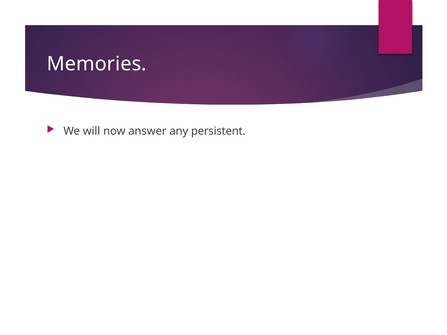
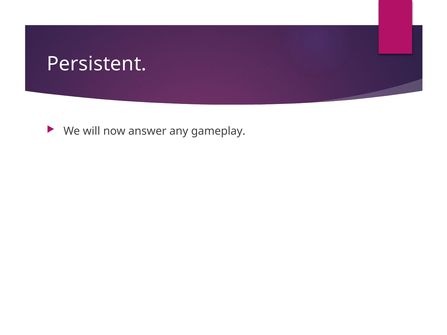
Memories: Memories -> Persistent (97, 64)
persistent: persistent -> gameplay (218, 131)
